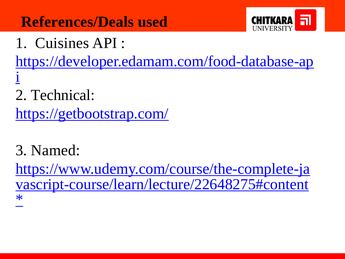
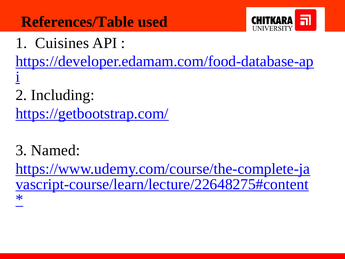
References/Deals: References/Deals -> References/Table (78, 22)
Technical: Technical -> Including (63, 95)
